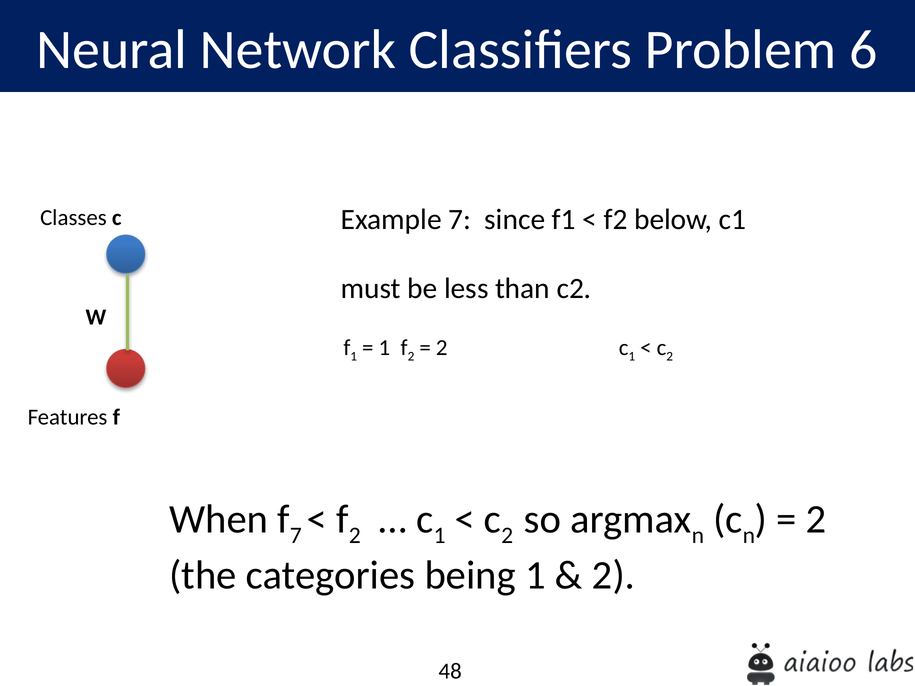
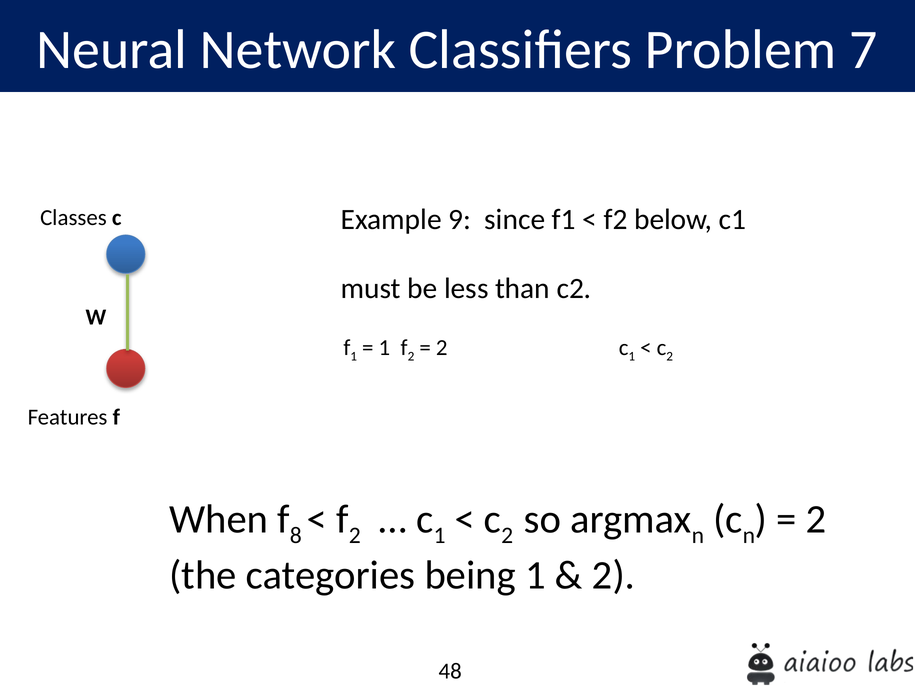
6: 6 -> 7 (863, 50)
Example 7: 7 -> 9 (460, 219)
f 7: 7 -> 8 (296, 536)
